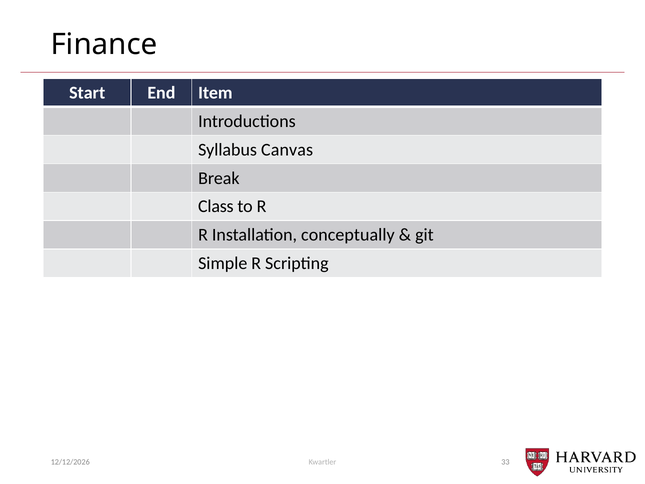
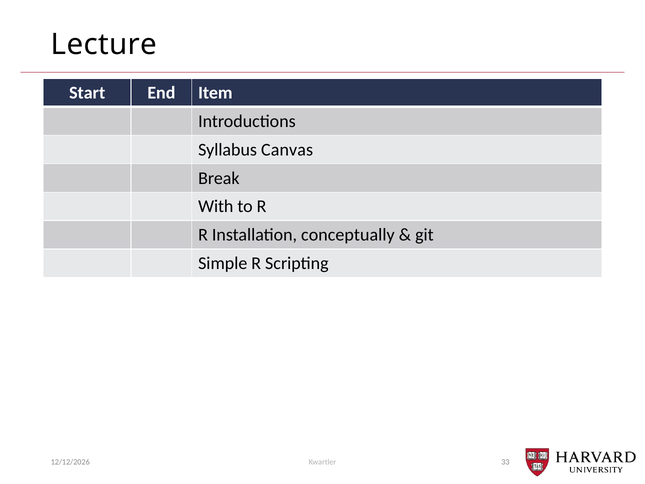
Finance: Finance -> Lecture (104, 45)
Class: Class -> With (216, 206)
